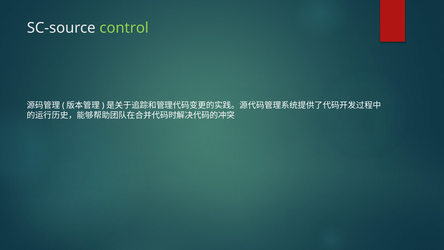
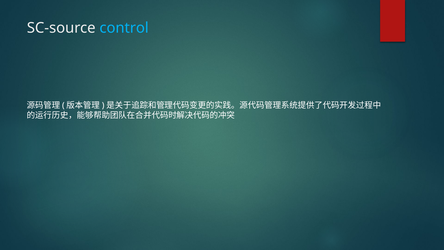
control colour: light green -> light blue (124, 28)
